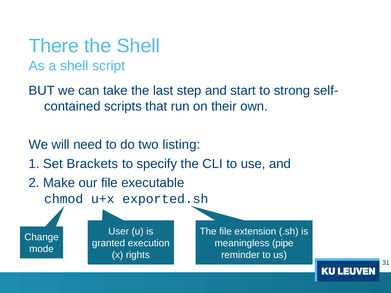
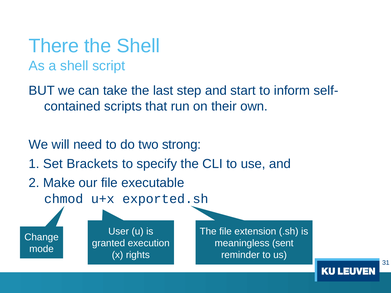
strong: strong -> inform (292, 91)
listing: listing -> strong (182, 145)
pipe: pipe -> sent (283, 243)
